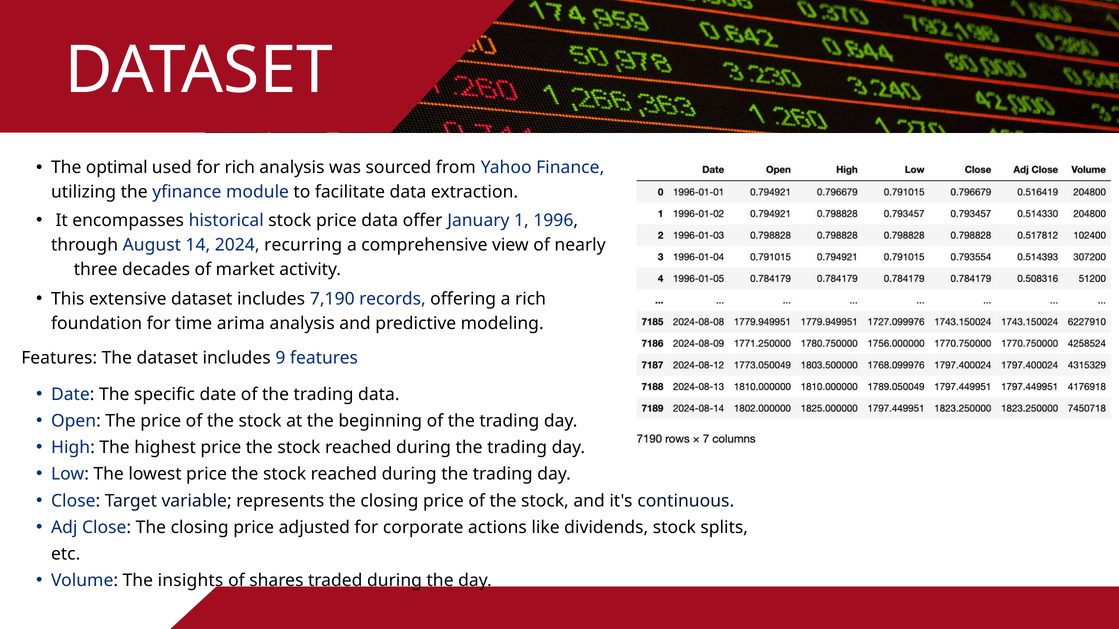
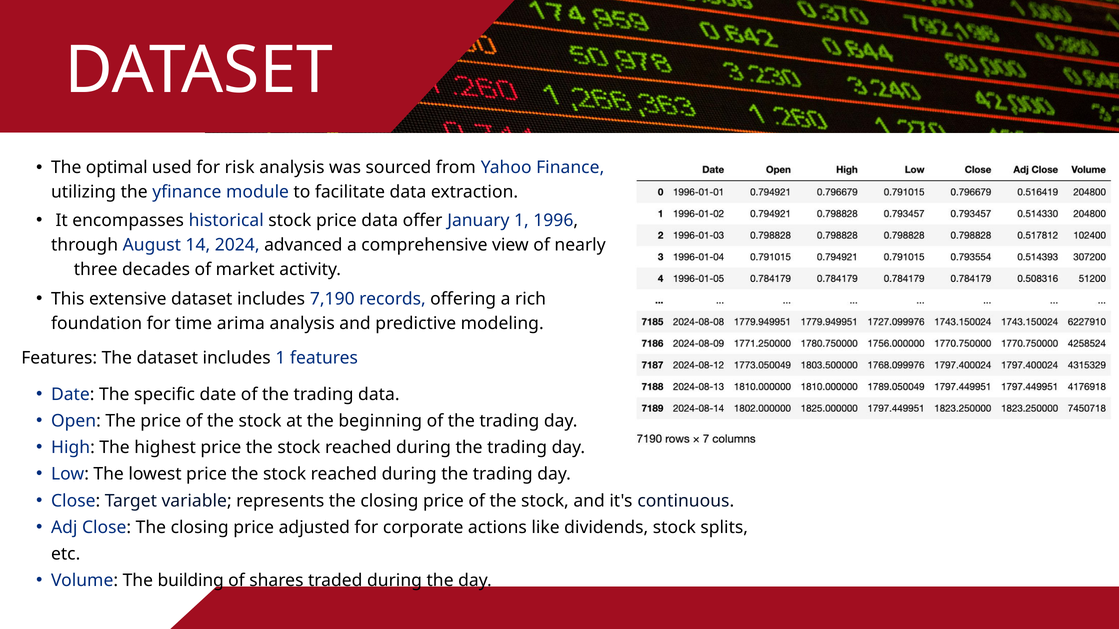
for rich: rich -> risk (240, 168)
recurring: recurring -> advanced (303, 245)
includes 9: 9 -> 1 (280, 358)
insights: insights -> building (191, 581)
